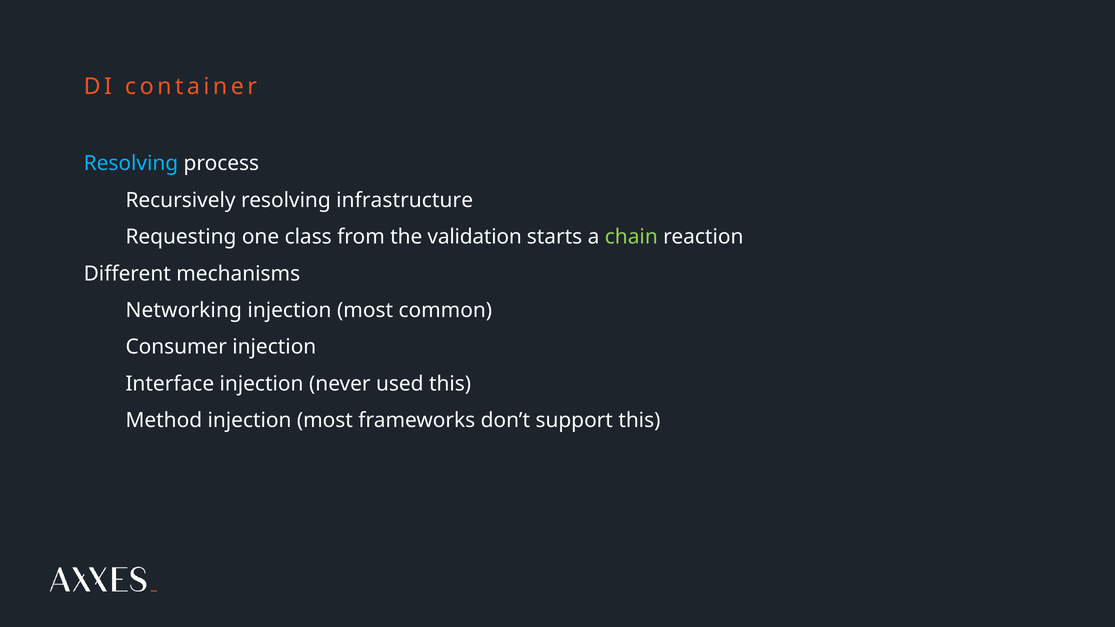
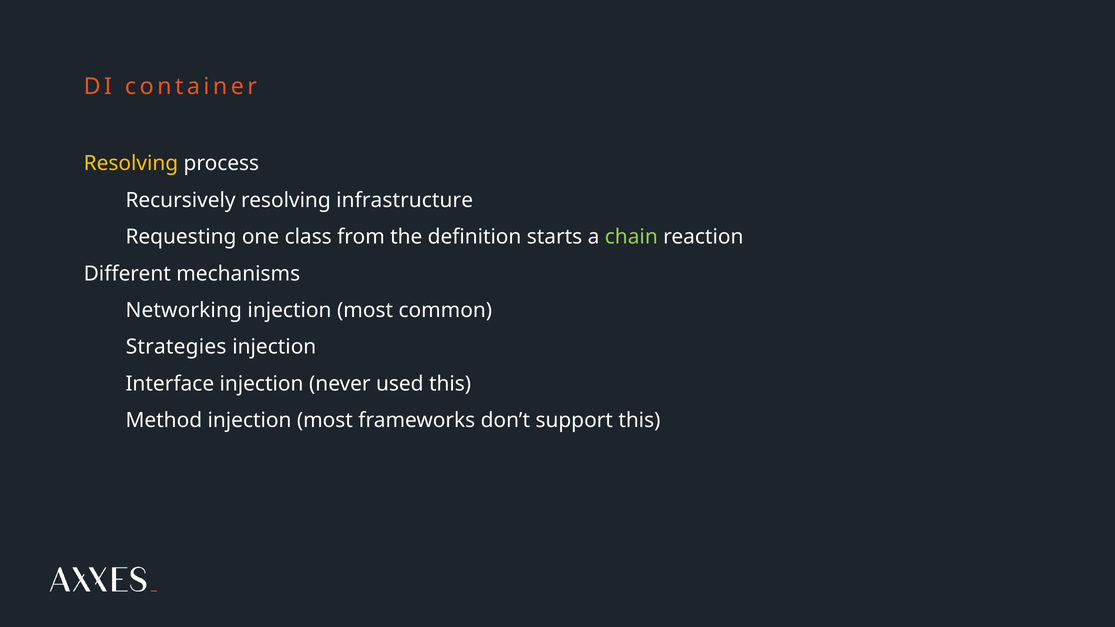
Resolving colour: light blue -> yellow (131, 164)
validation: validation -> definition (475, 237)
Consumer: Consumer -> Strategies (176, 347)
